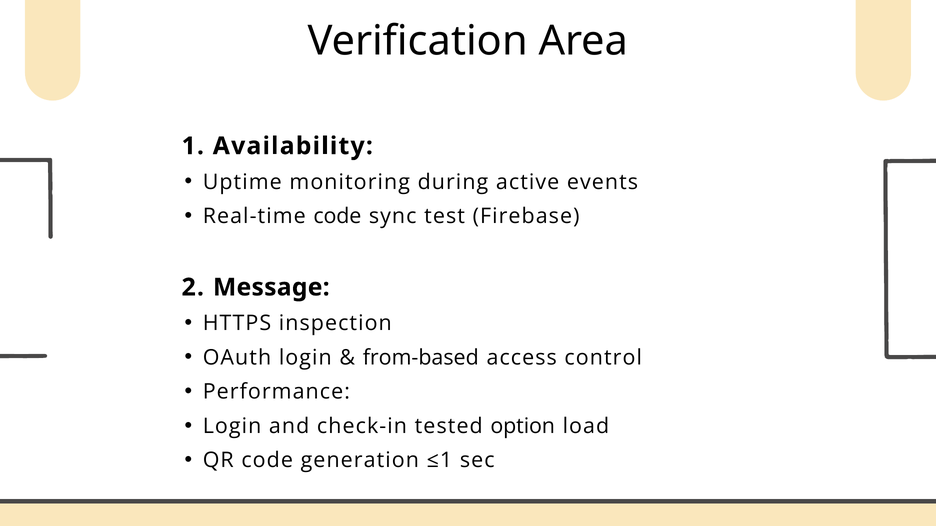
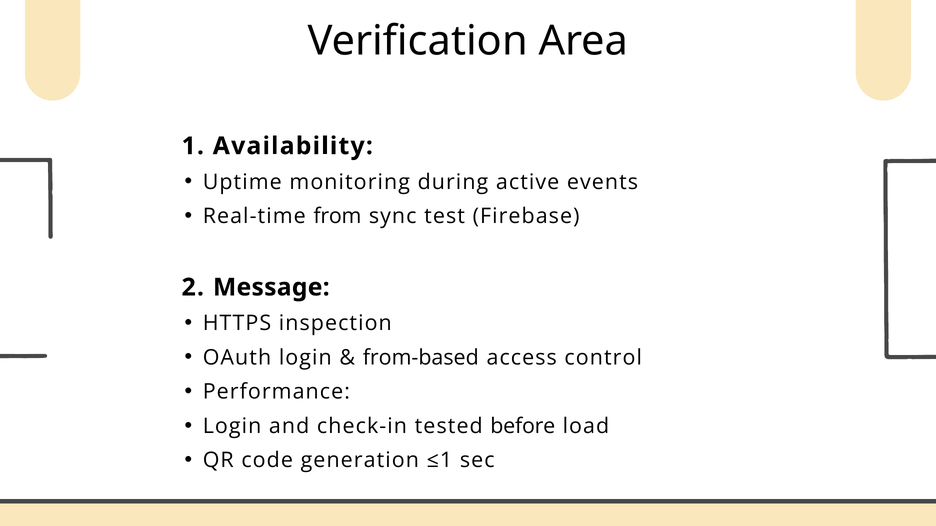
Real-time code: code -> from (337, 216)
option: option -> before (523, 427)
